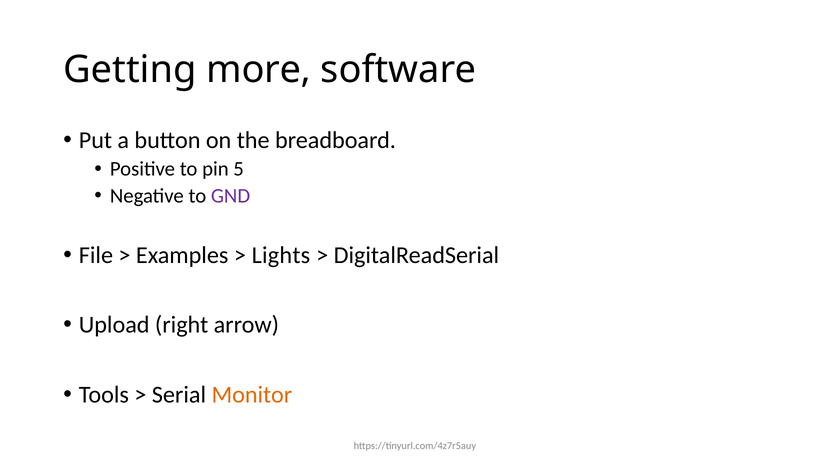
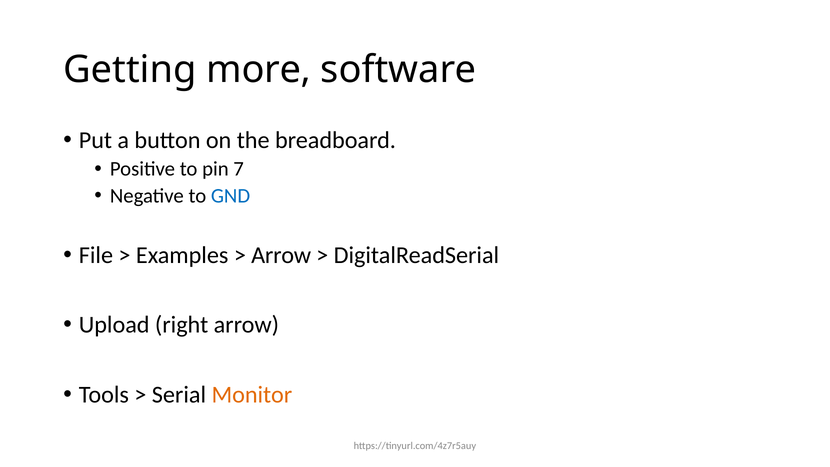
5: 5 -> 7 (239, 169)
GND colour: purple -> blue (231, 196)
Lights: Lights -> Arrow (281, 255)
